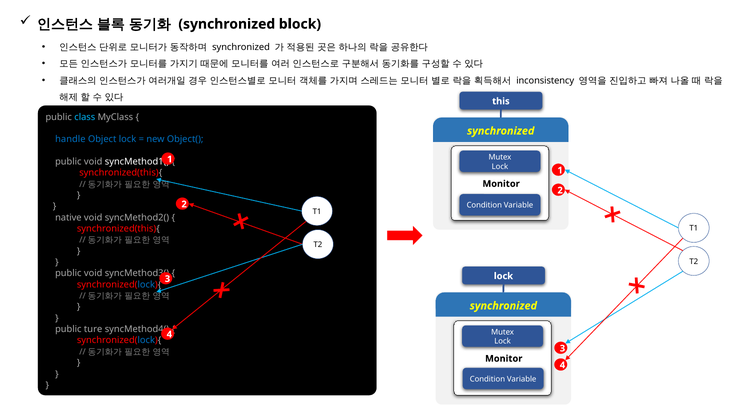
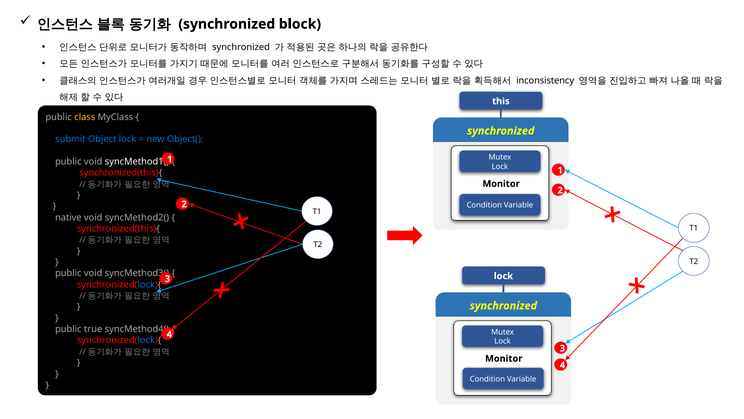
class colour: light blue -> yellow (85, 117)
handle: handle -> submit (70, 139)
ture: ture -> true (93, 329)
